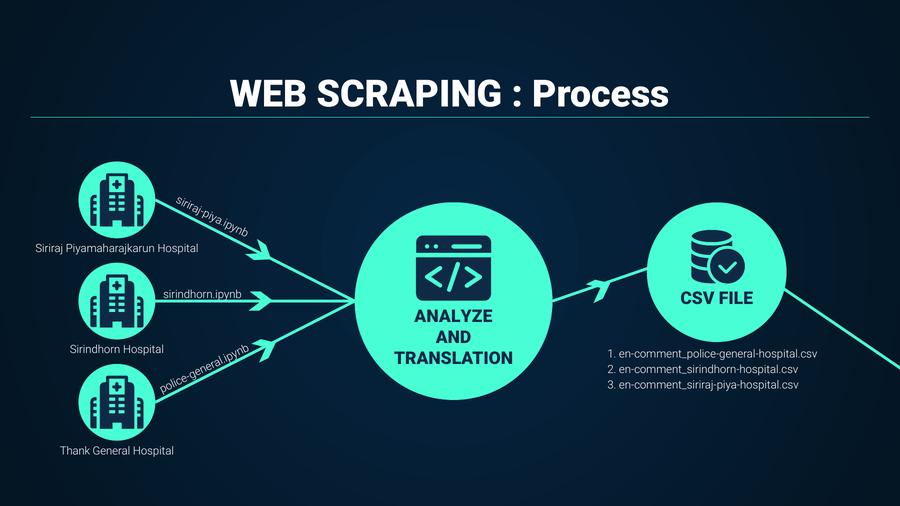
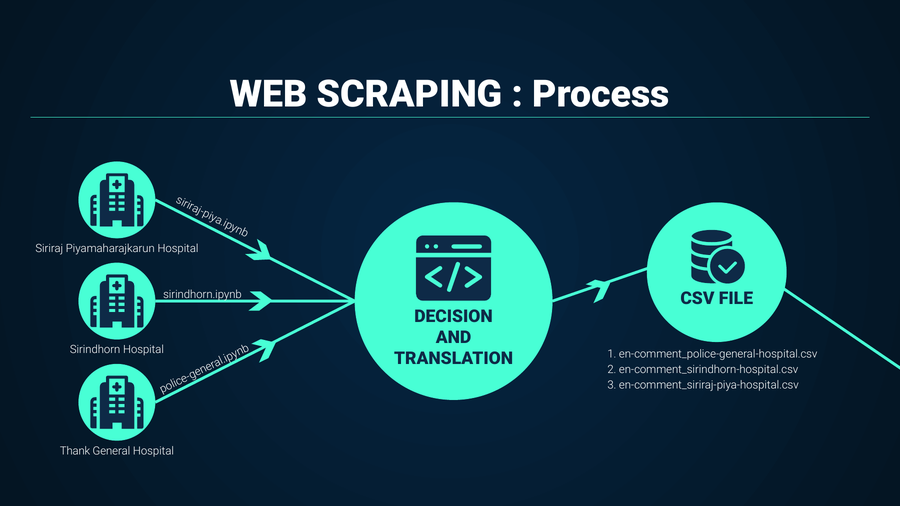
ANALYZE: ANALYZE -> DECISION (453, 317)
